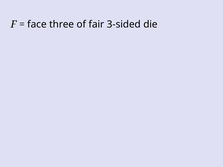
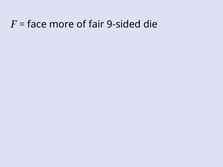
three: three -> more (62, 24)
3-sided: 3-sided -> 9-sided (124, 24)
